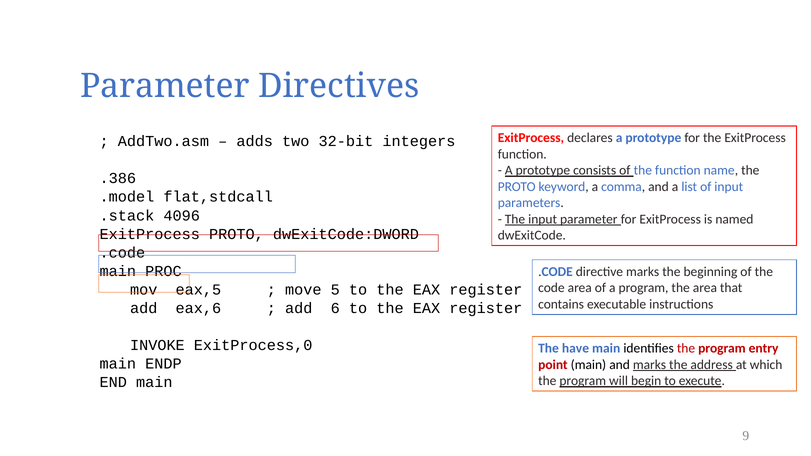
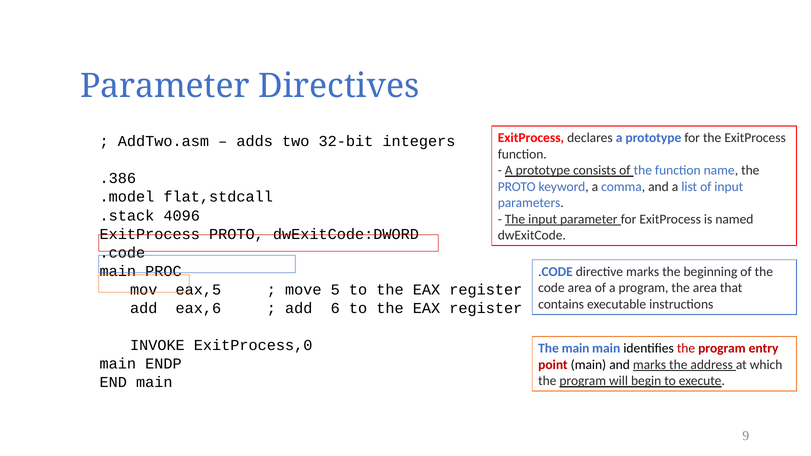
The have: have -> main (576, 349)
